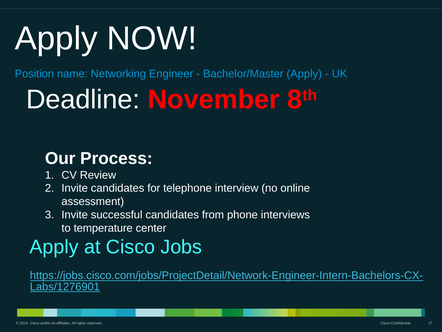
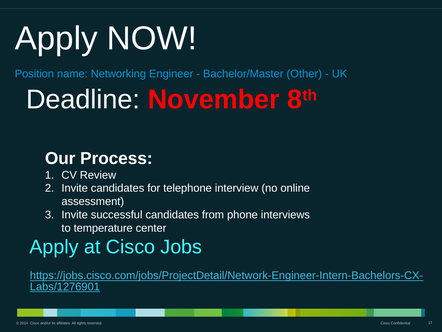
Bachelor/Master Apply: Apply -> Other (304, 74)
